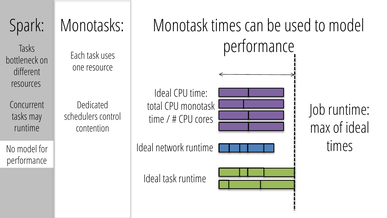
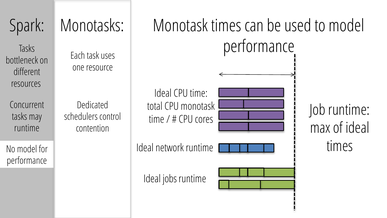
Ideal task: task -> jobs (170, 179)
